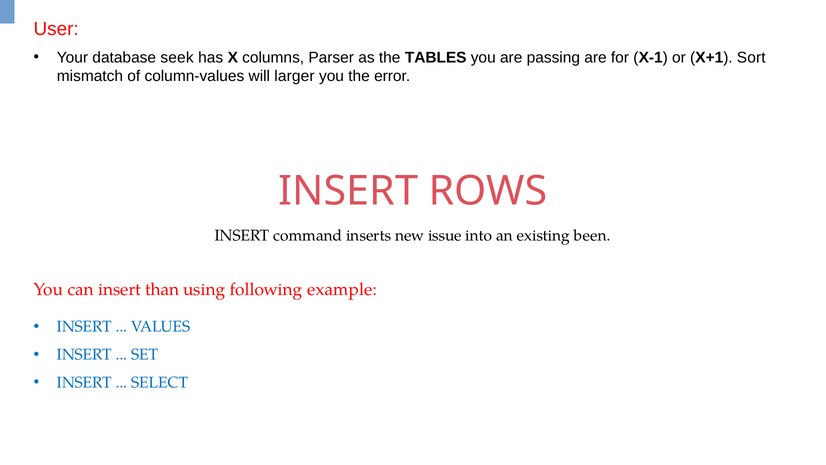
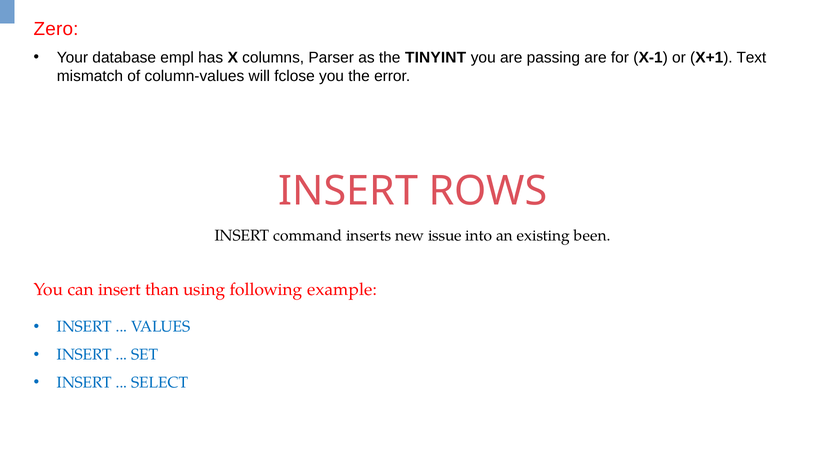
User: User -> Zero (56, 29)
seek: seek -> empl (177, 57)
TABLES: TABLES -> TINYINT (436, 57)
Sort: Sort -> Text (751, 57)
larger: larger -> fclose (295, 76)
